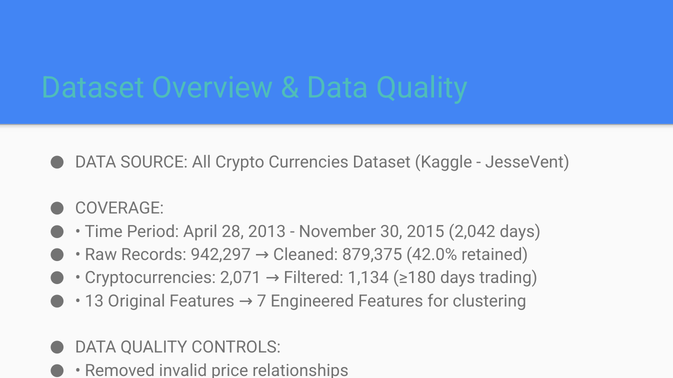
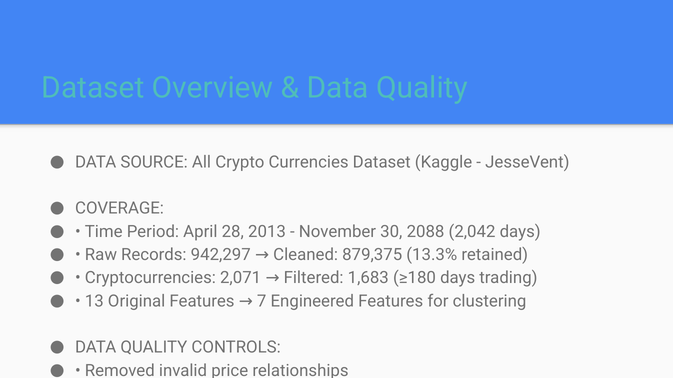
2015: 2015 -> 2088 (426, 232)
42.0%: 42.0% -> 13.3% (432, 255)
1,134: 1,134 -> 1,683 (368, 278)
